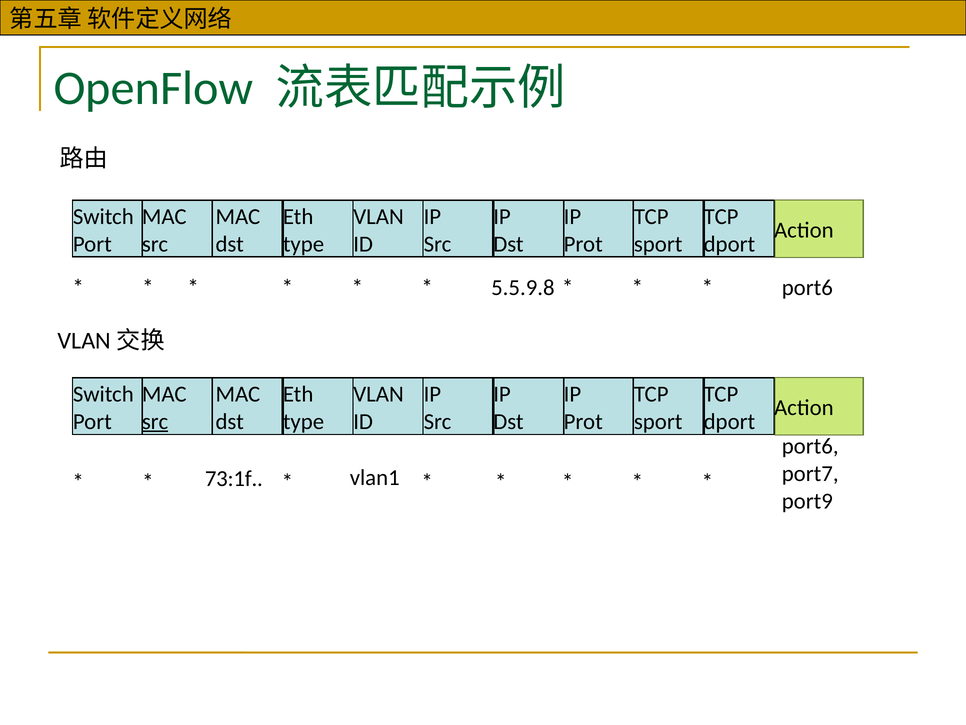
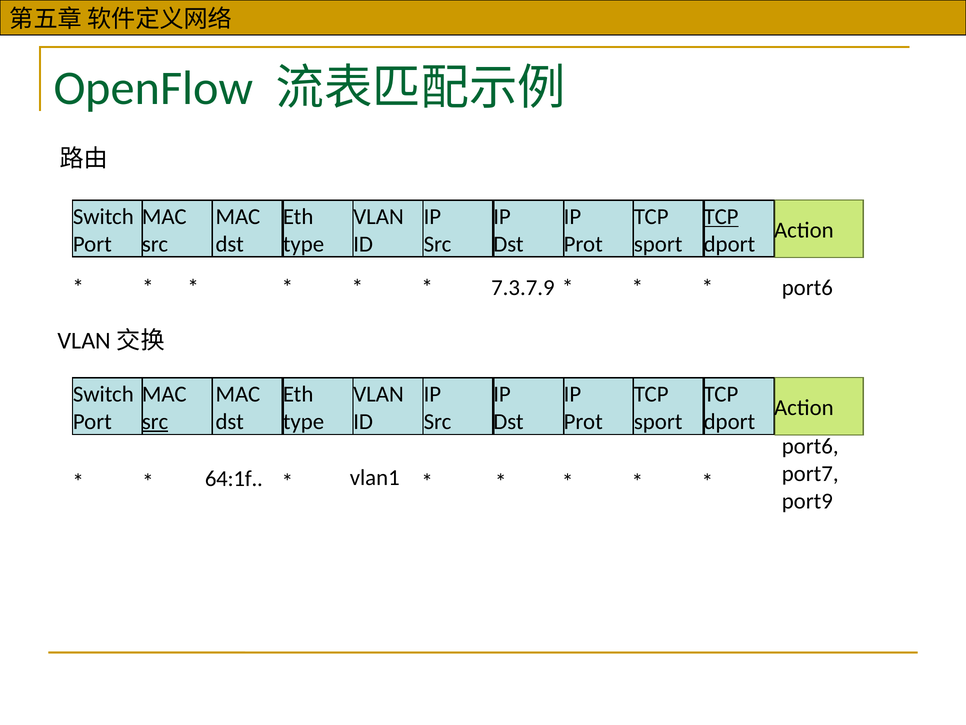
TCP underline: none -> present (721, 216)
5.5.9.8: 5.5.9.8 -> 7.3.7.9 (523, 288)
73:1f: 73:1f -> 64:1f (234, 478)
